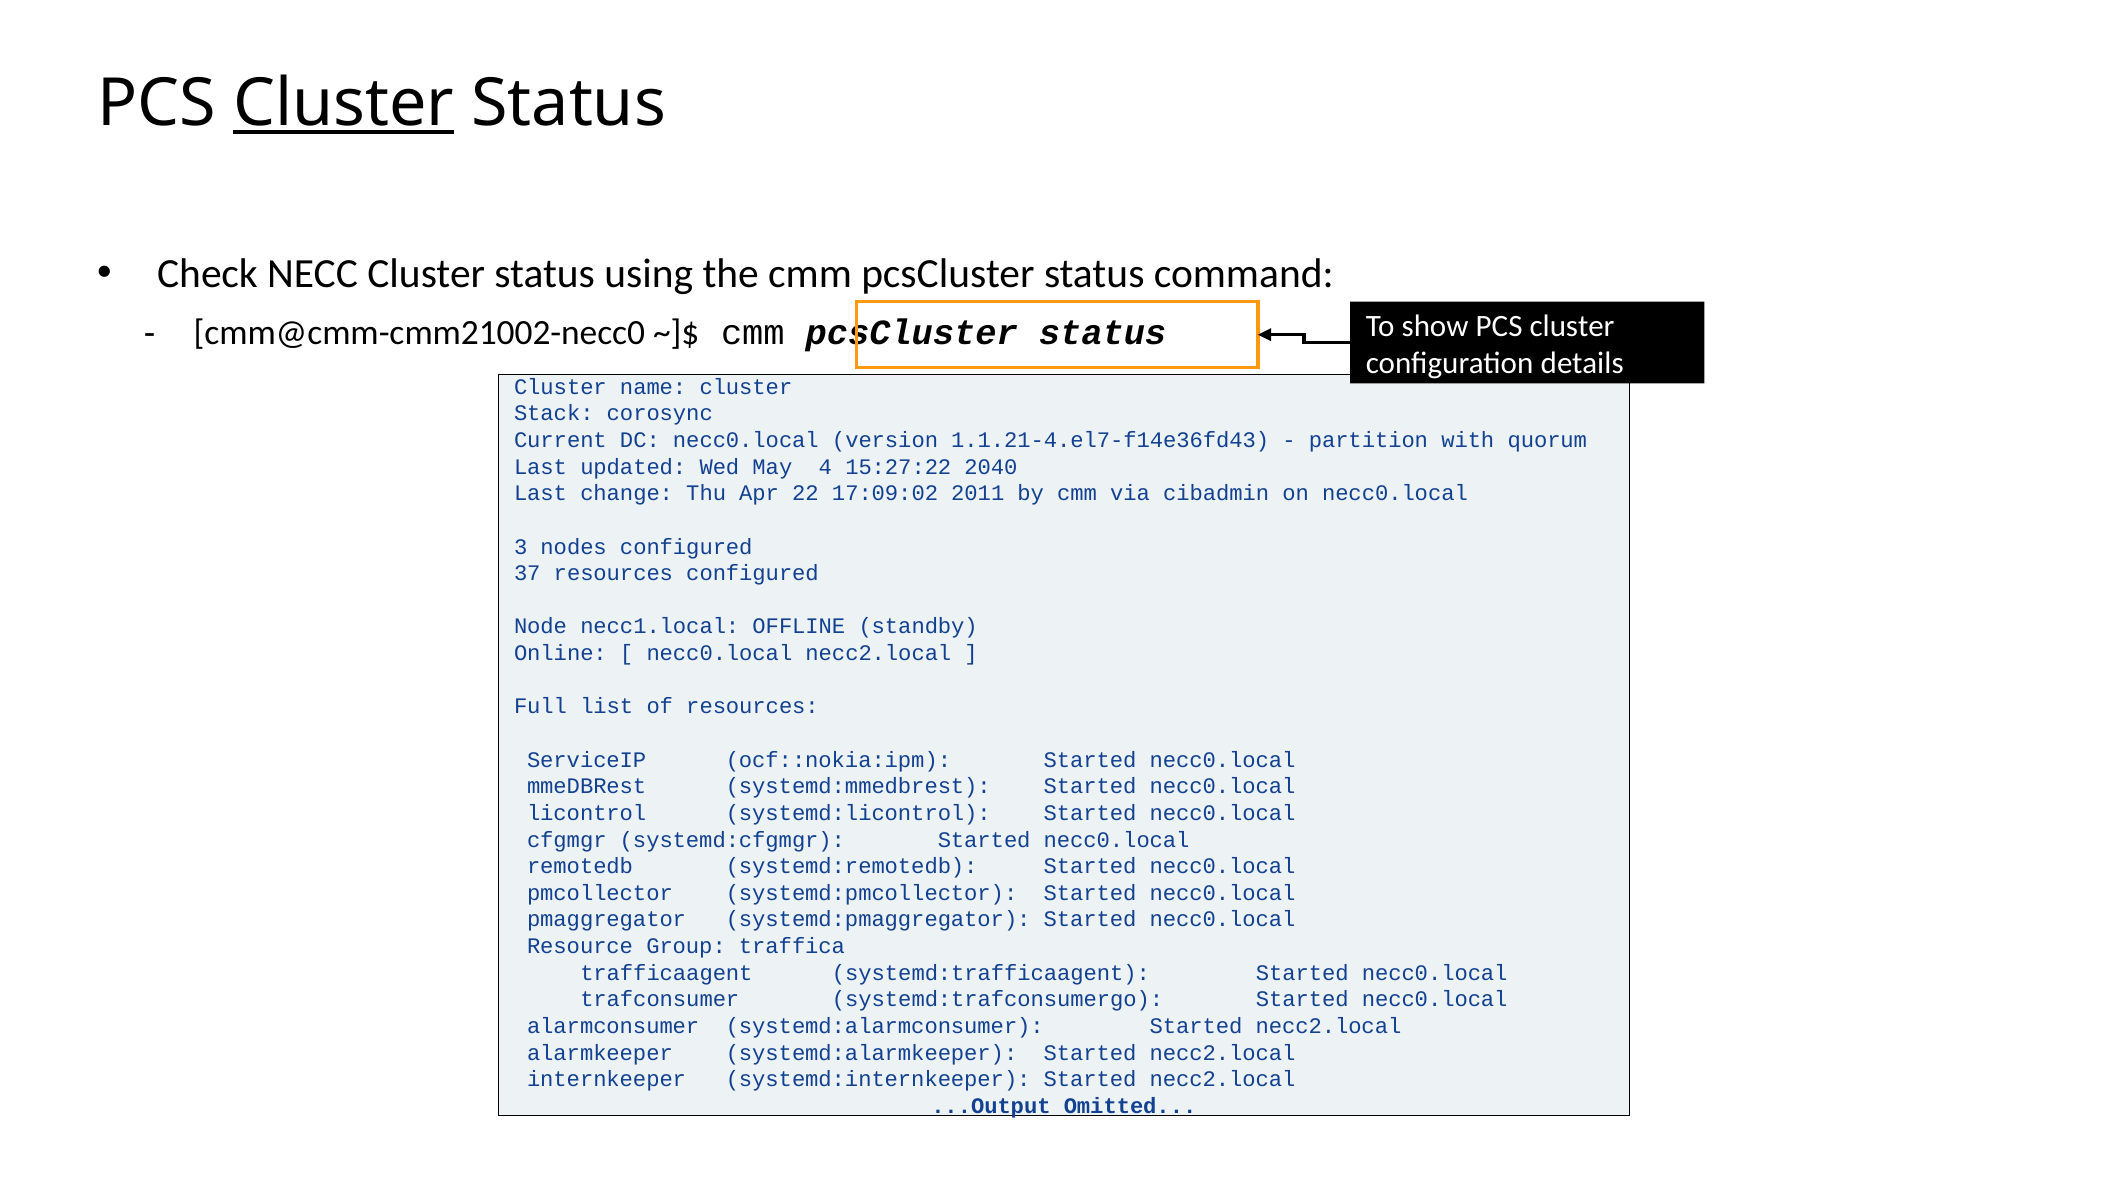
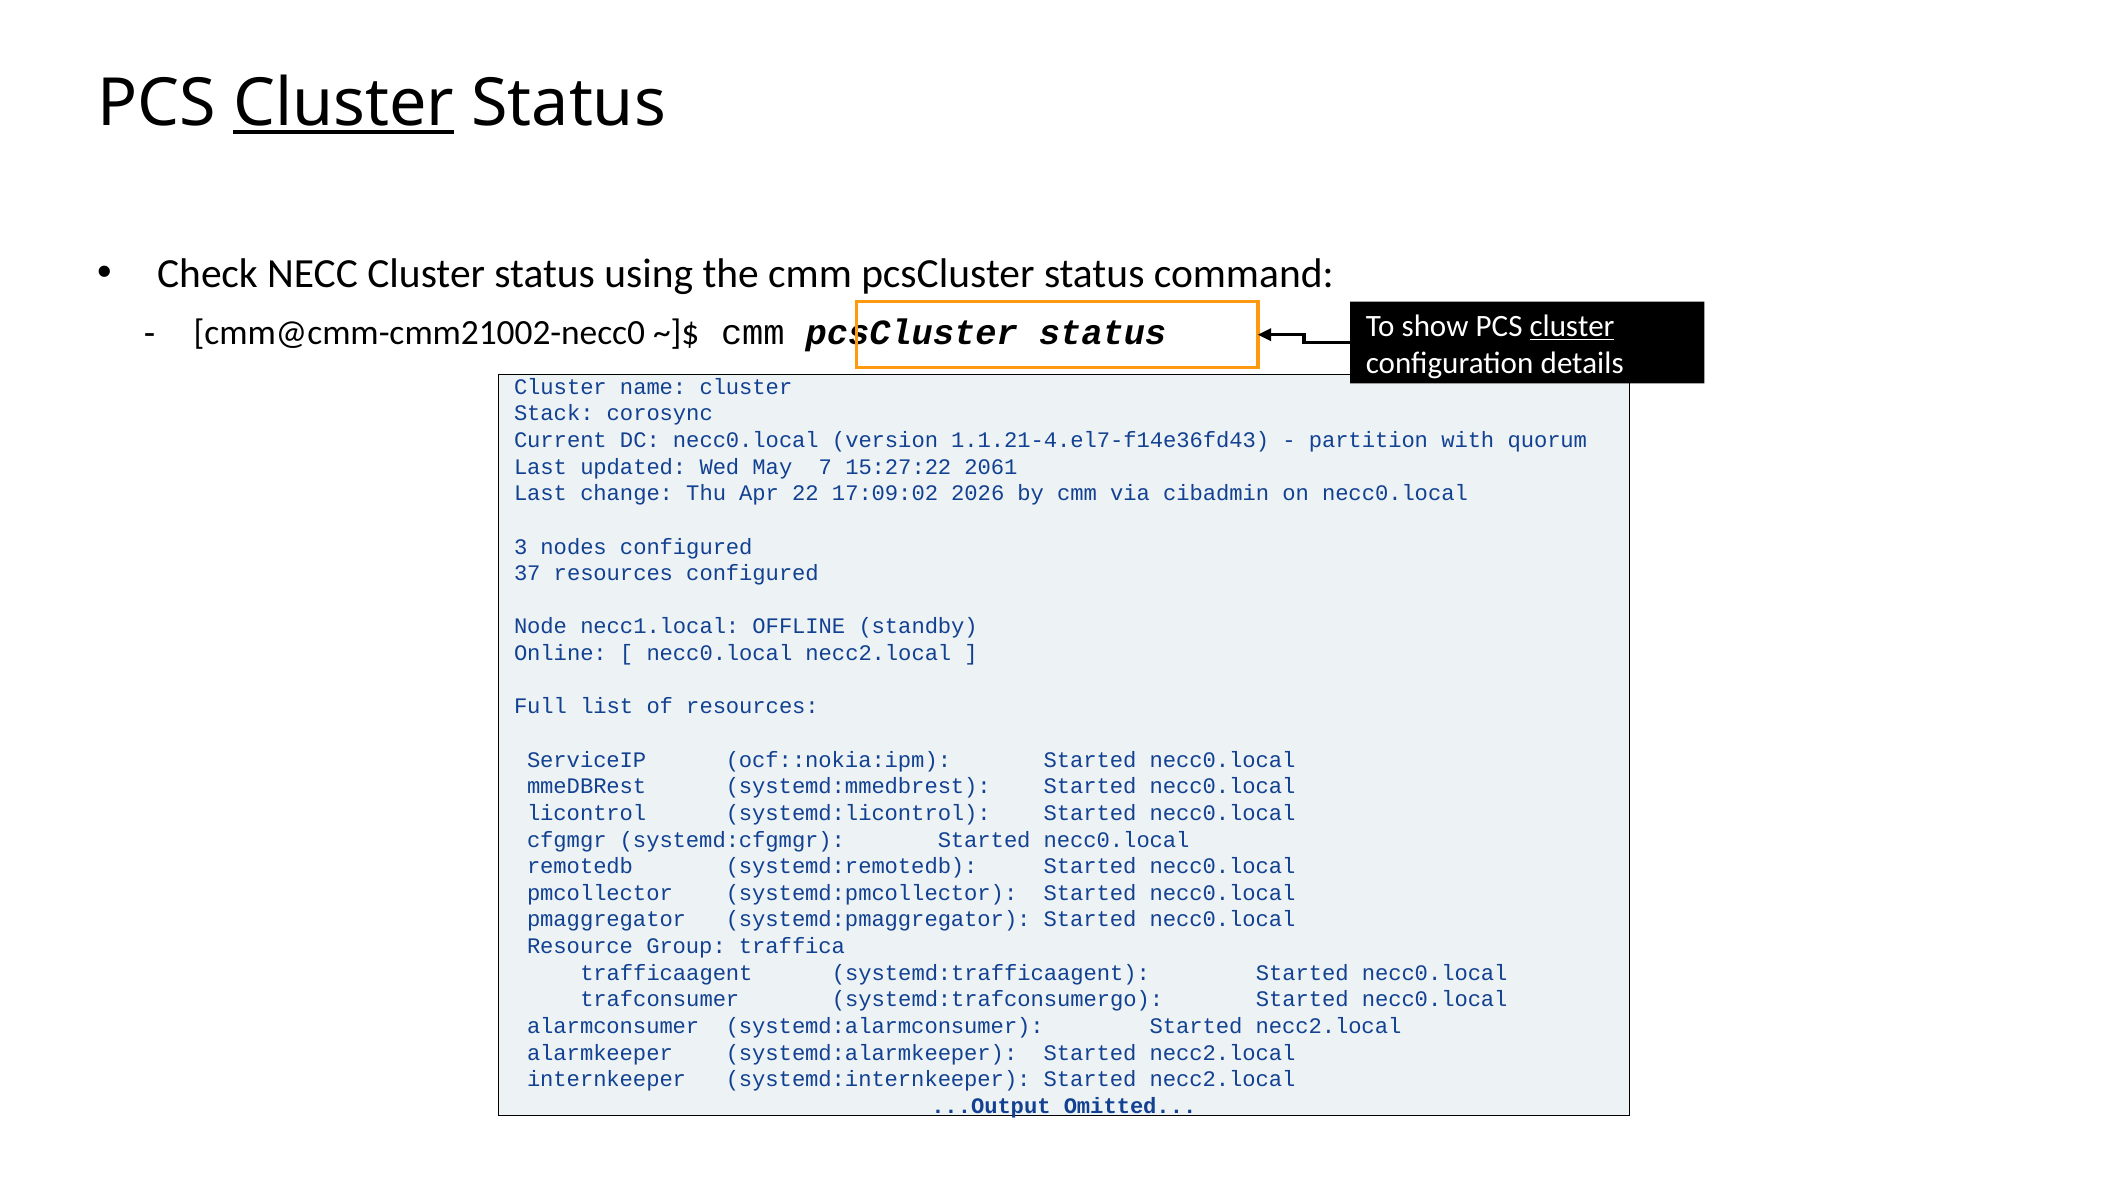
cluster underline: none -> present (1572, 326)
4: 4 -> 7 (825, 467)
2040: 2040 -> 2061 (991, 467)
2011: 2011 -> 2026 (978, 493)
